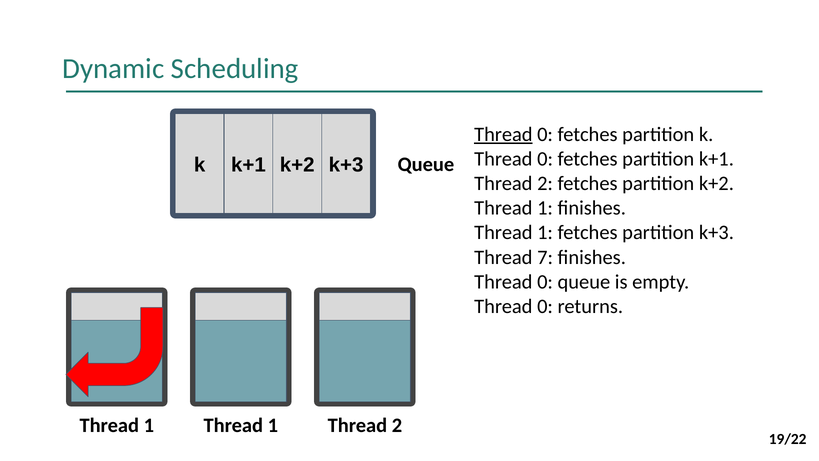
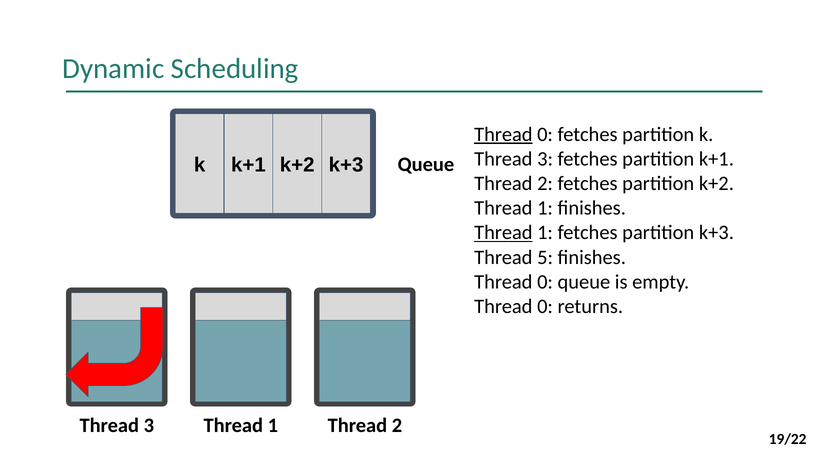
0: 0 -> 3 (545, 159)
Thread underline: none -> present (503, 233)
7: 7 -> 5 (545, 257)
1: 1 -> 3 (149, 425)
